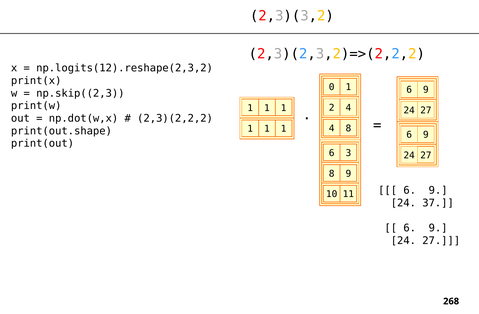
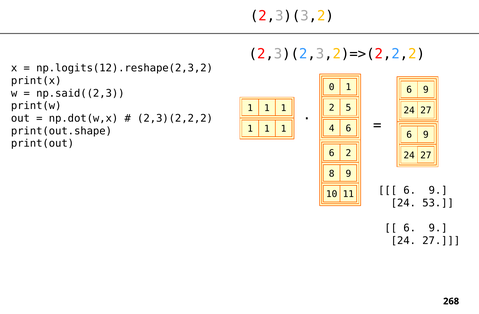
np.skip((2,3: np.skip((2,3 -> np.said((2,3 (80, 93)
2 4: 4 -> 5 (348, 108)
4 8: 8 -> 6 (348, 129)
6 3: 3 -> 2 (348, 153)
37: 37 -> 53 (438, 203)
